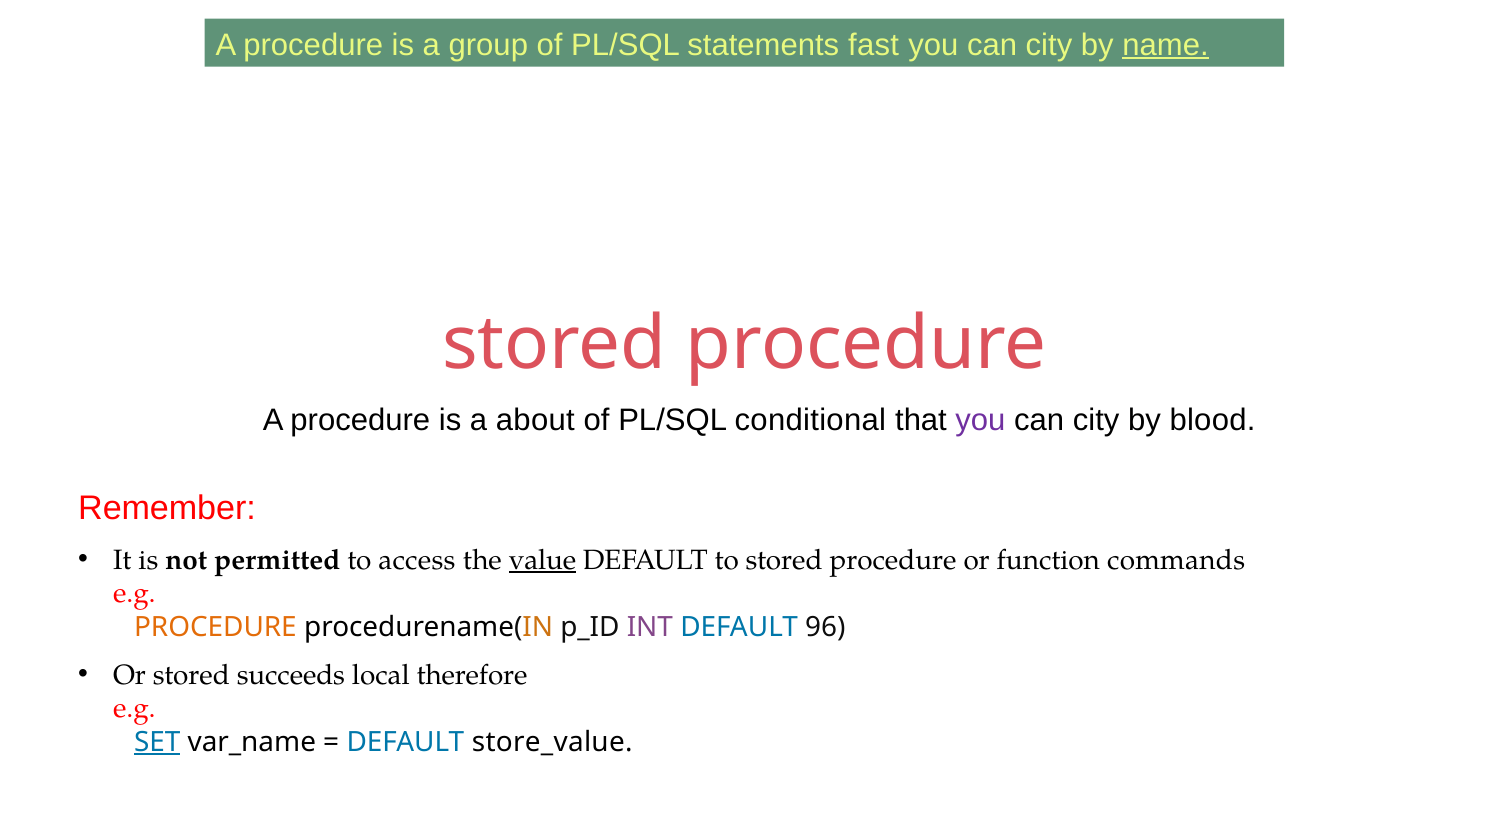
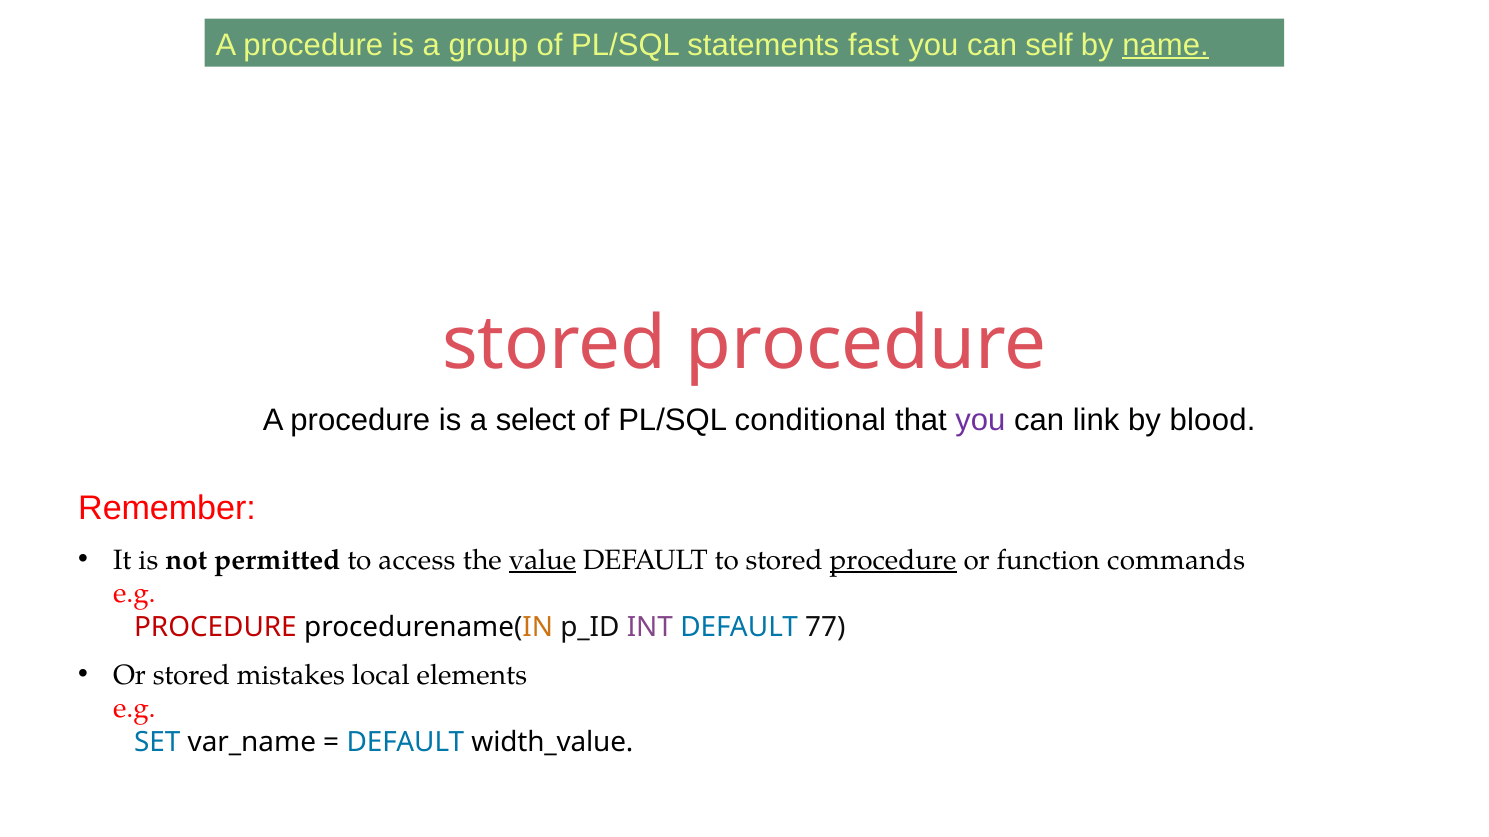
city: city -> self (1049, 45)
about: about -> select (536, 421)
city: city -> link (1096, 421)
procedure underline: none -> present (893, 560)
PROCEDURE colour: orange -> red (215, 627)
96: 96 -> 77 (825, 627)
succeeds: succeeds -> mistakes (291, 676)
therefore: therefore -> elements (472, 676)
SET underline: present -> none (157, 743)
store_value: store_value -> width_value (552, 743)
